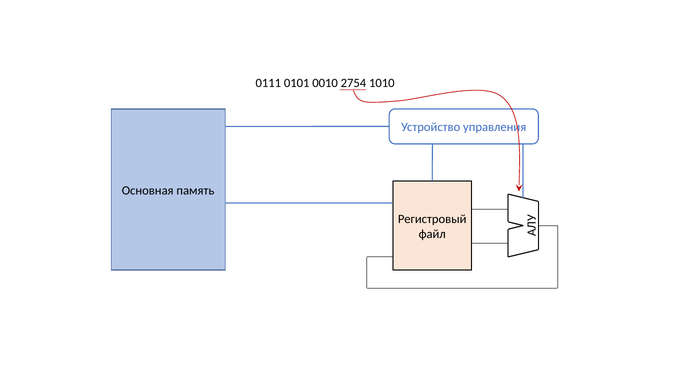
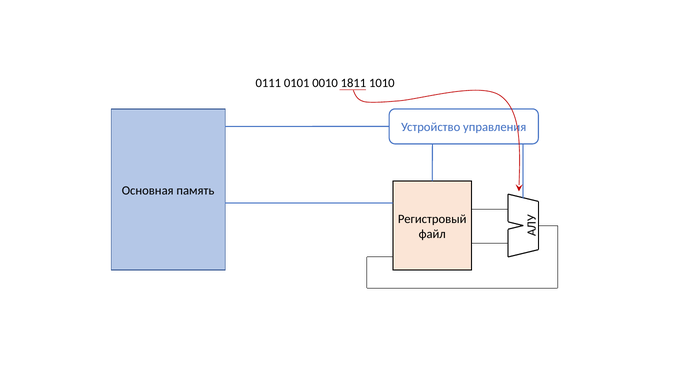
2754: 2754 -> 1811 (353, 83)
